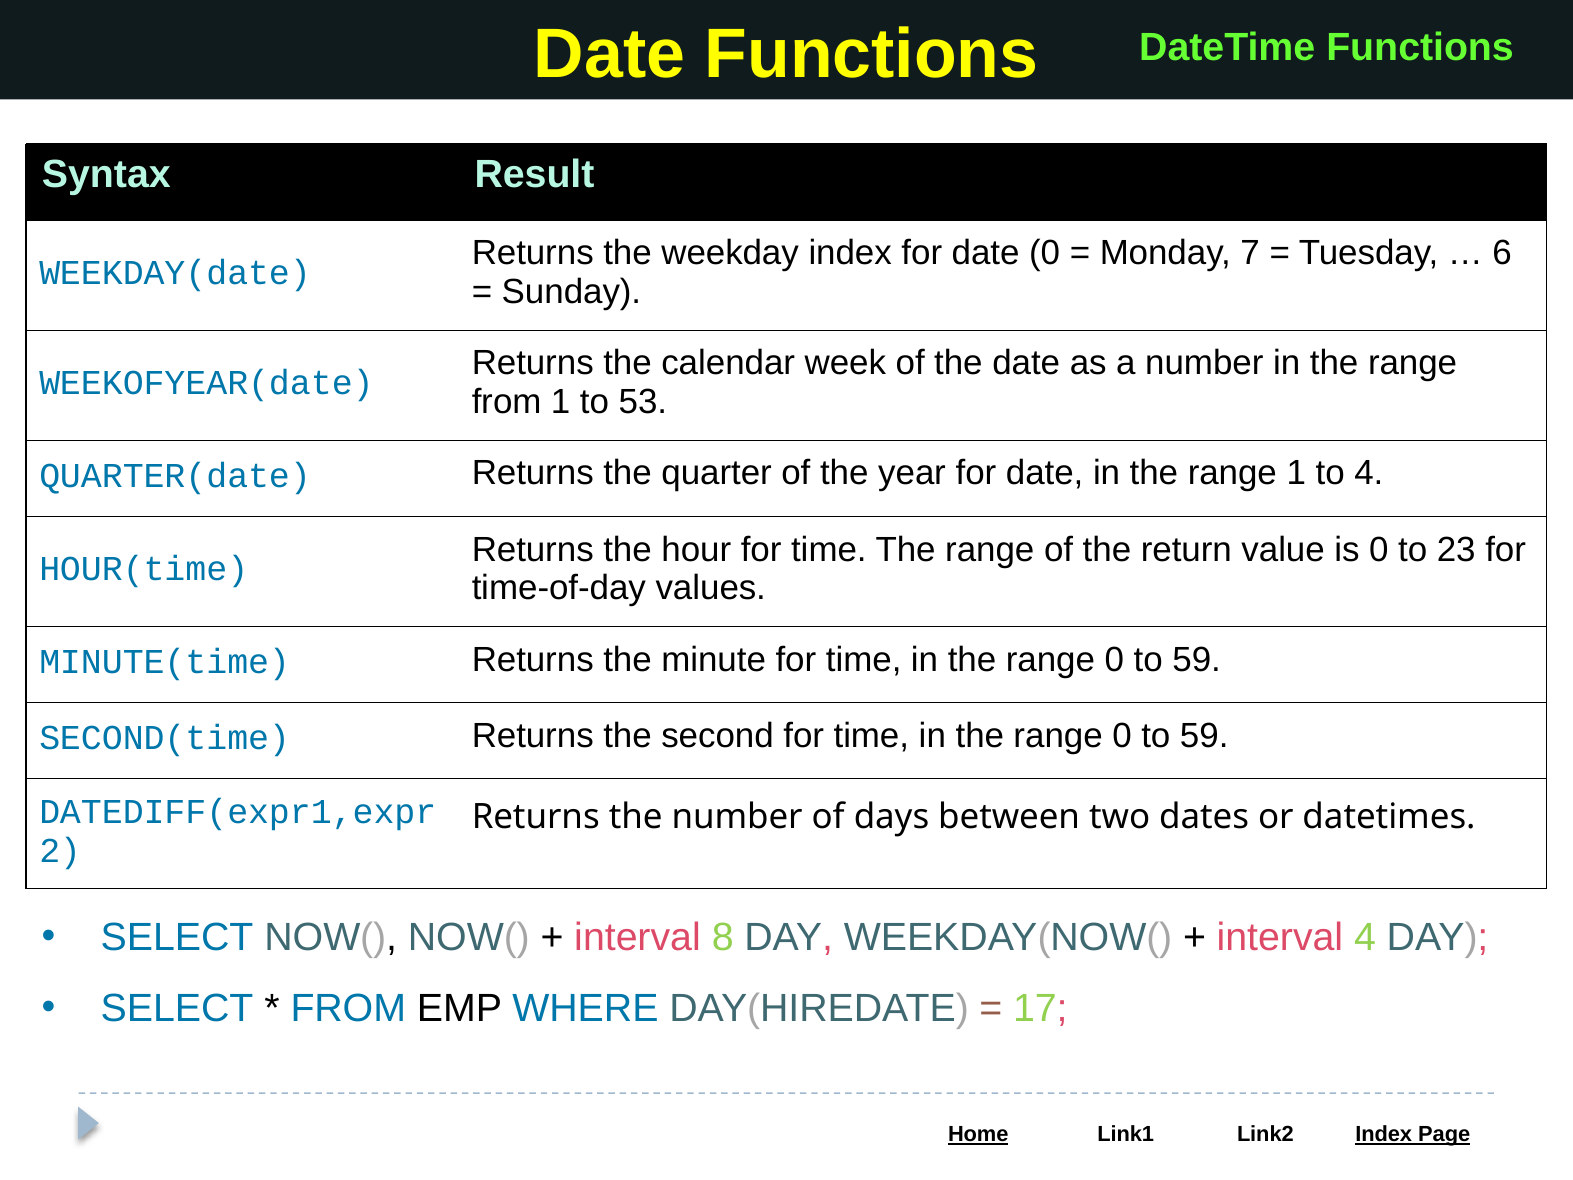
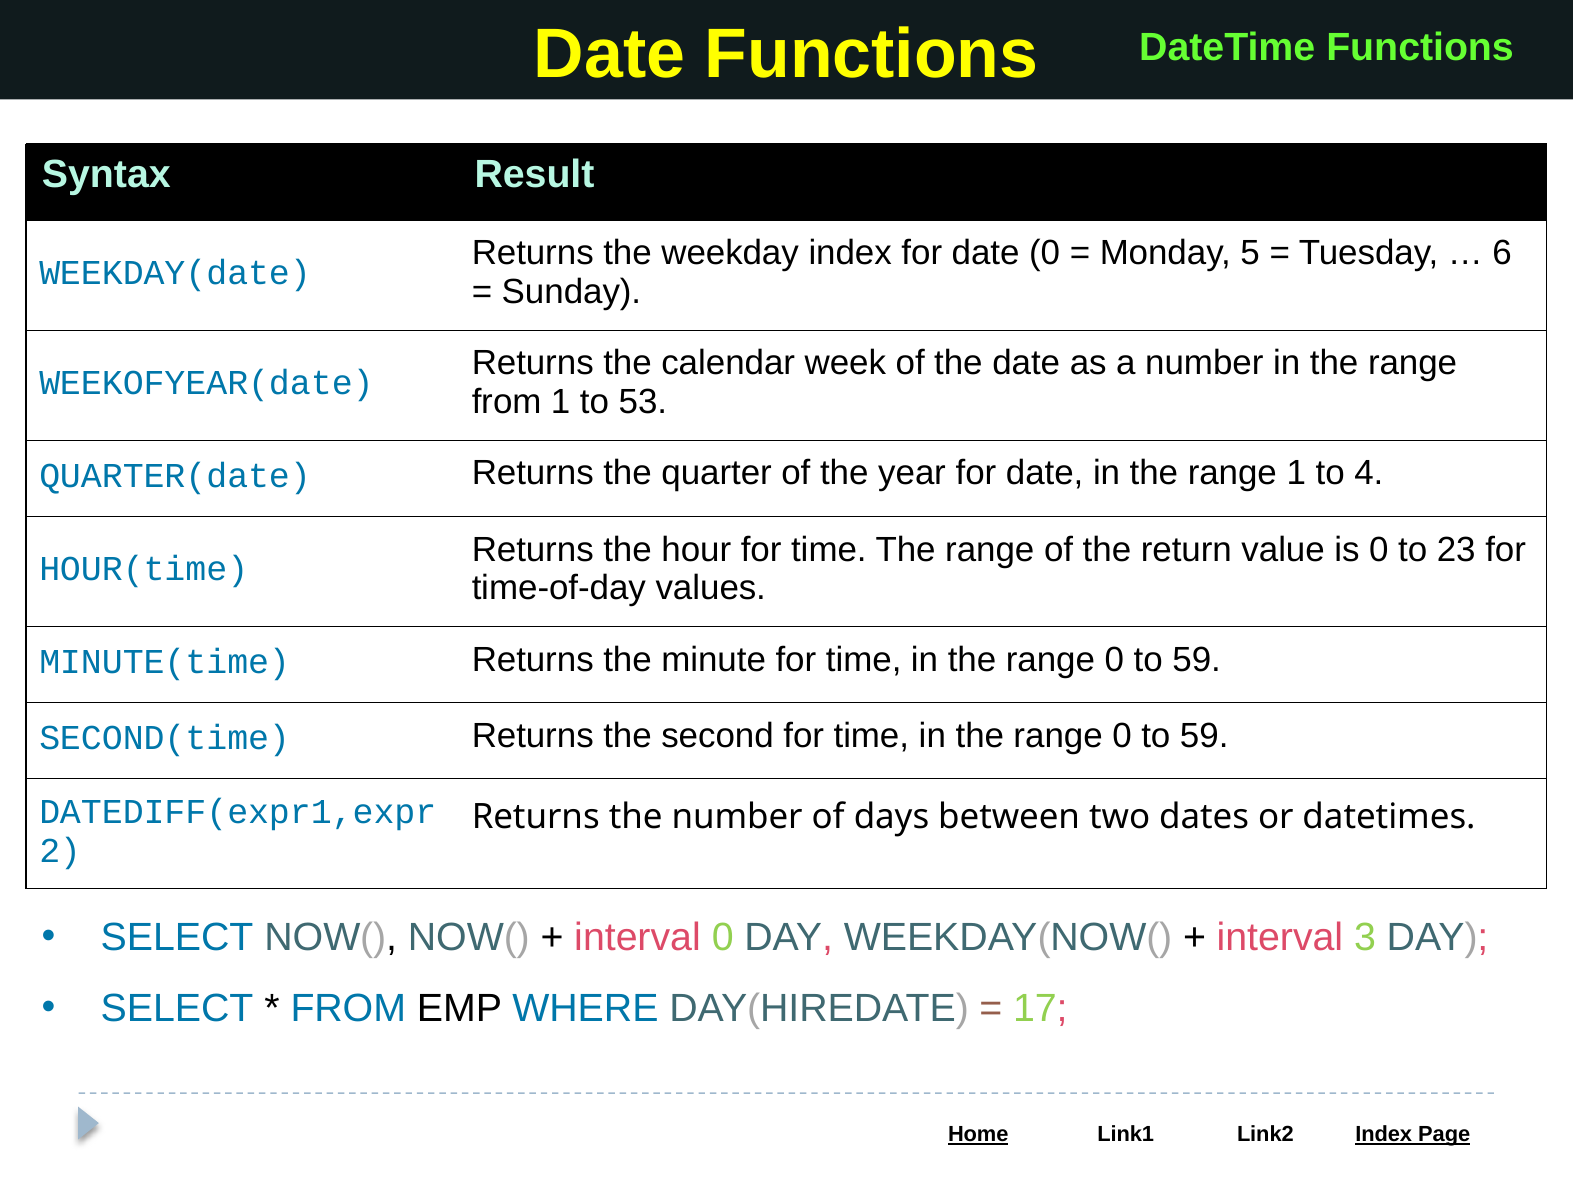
7: 7 -> 5 (1250, 253)
interval 8: 8 -> 0 (723, 937)
interval 4: 4 -> 3 (1365, 937)
